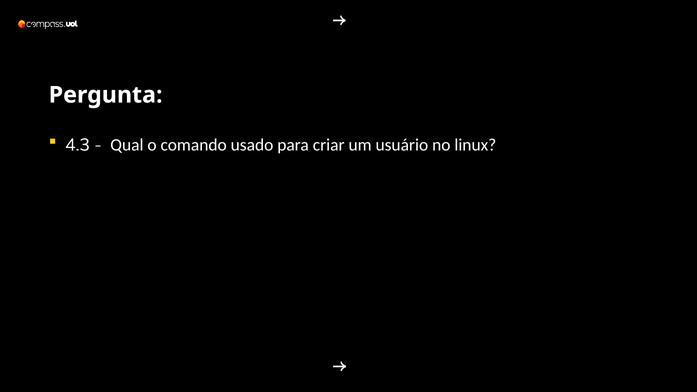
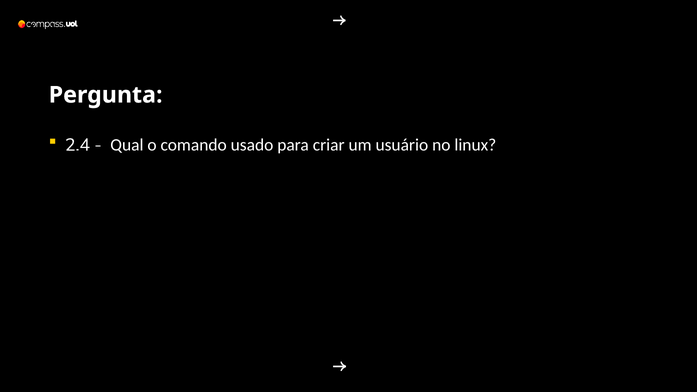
4.3: 4.3 -> 2.4 (77, 145)
